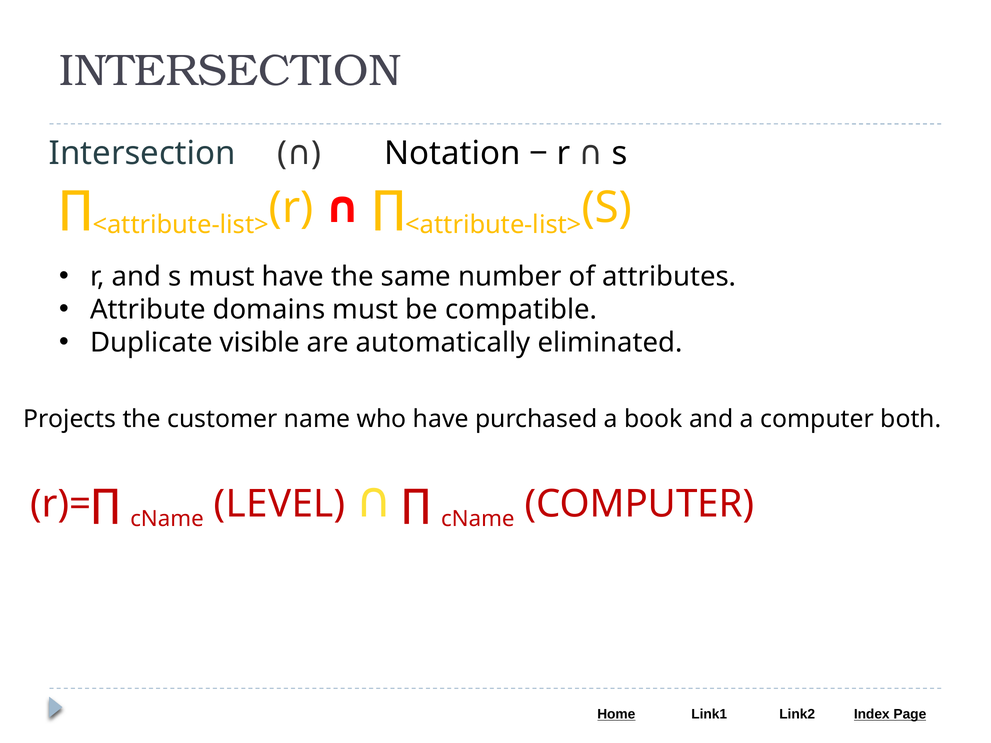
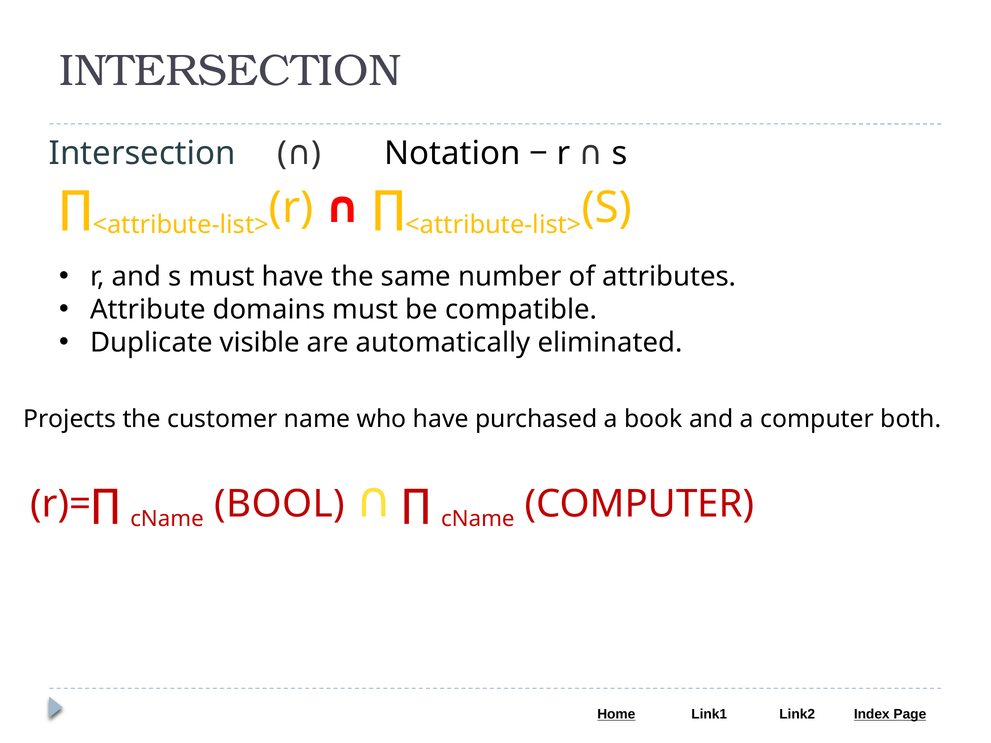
LEVEL: LEVEL -> BOOL (280, 504)
